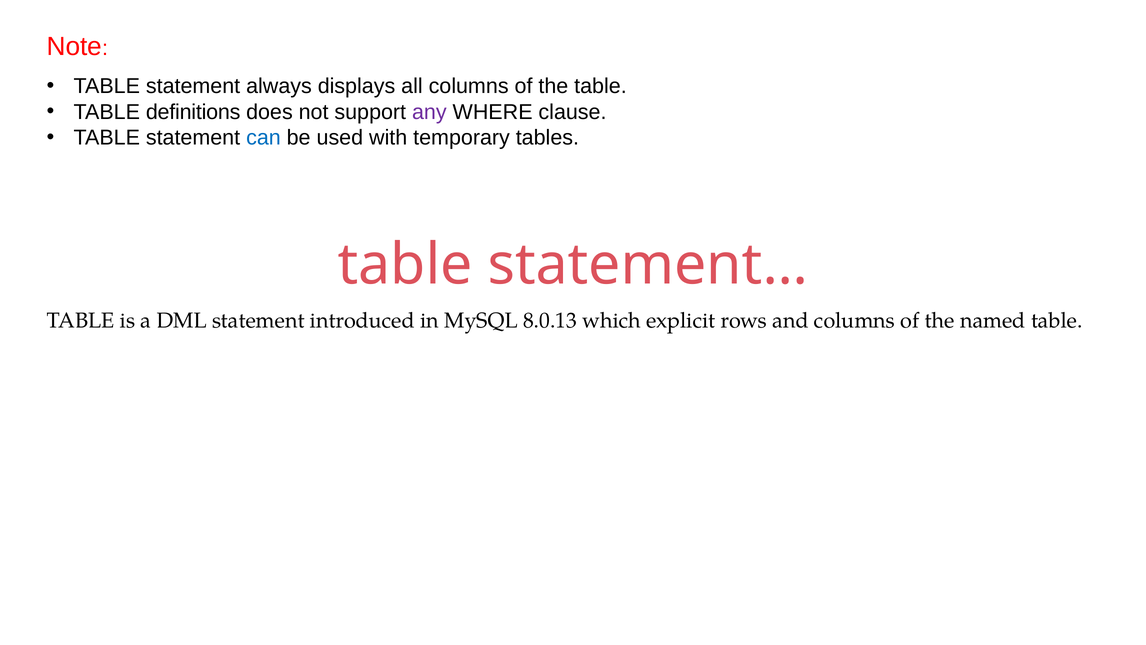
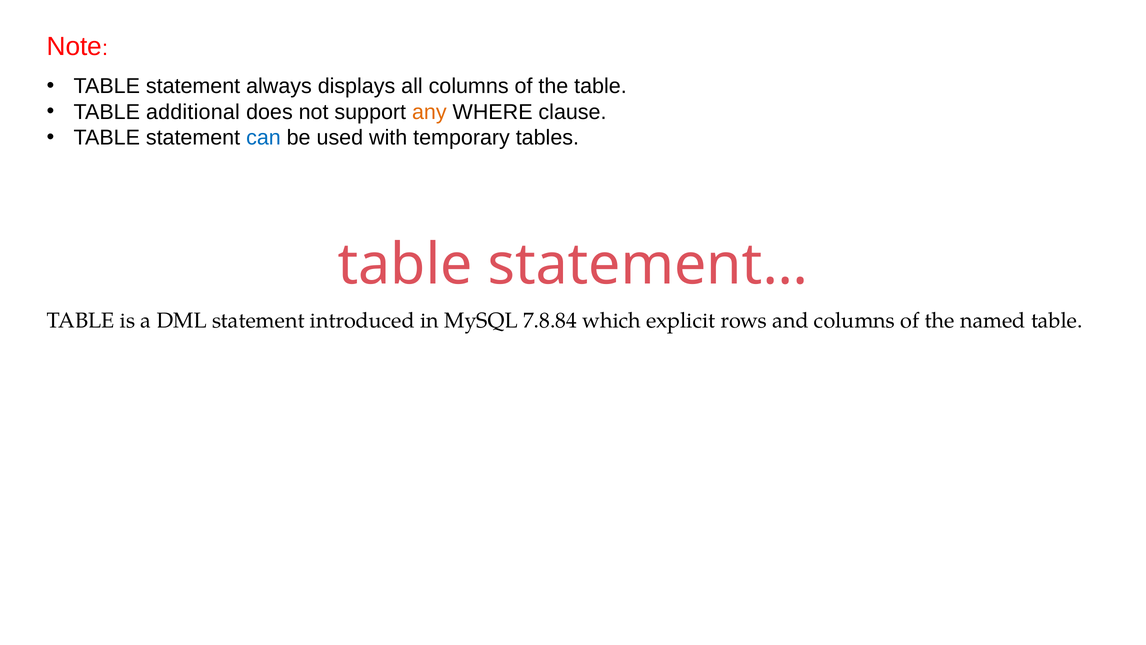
definitions: definitions -> additional (193, 112)
any colour: purple -> orange (429, 112)
8.0.13: 8.0.13 -> 7.8.84 (550, 321)
